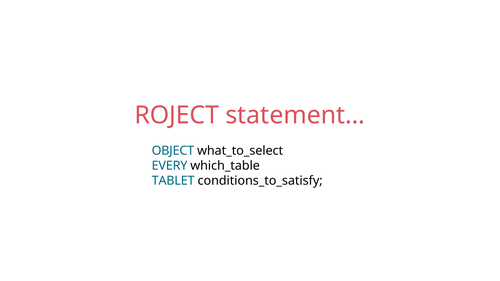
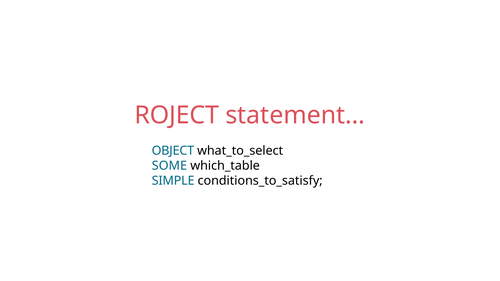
EVERY: EVERY -> SOME (169, 166)
TABLET: TABLET -> SIMPLE (173, 181)
